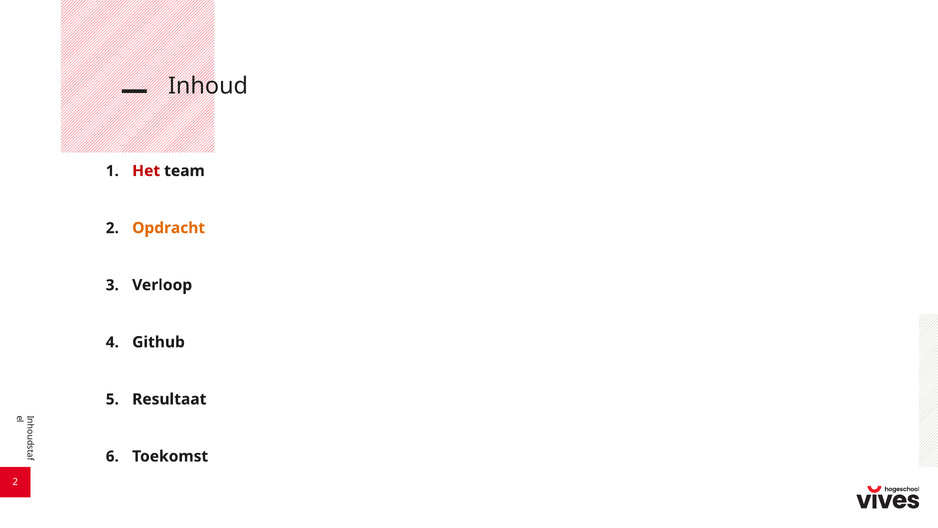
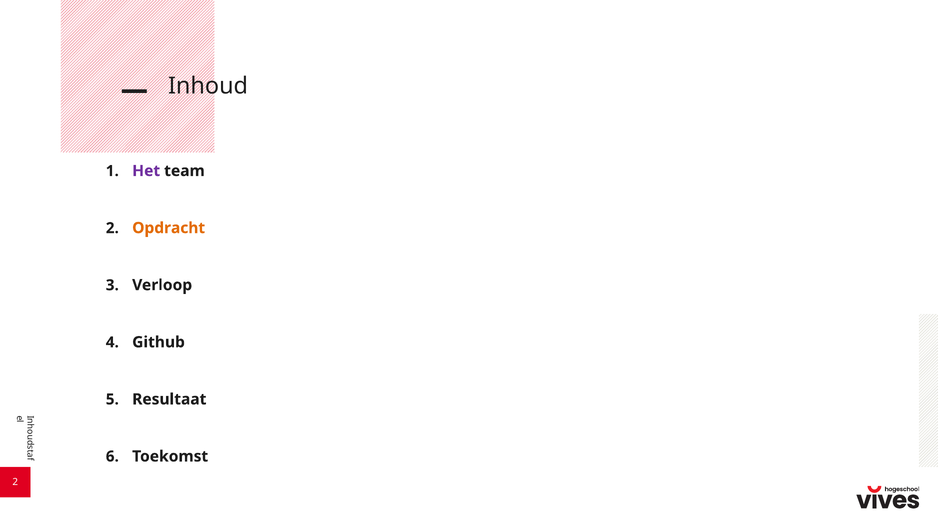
Het colour: red -> purple (146, 171)
